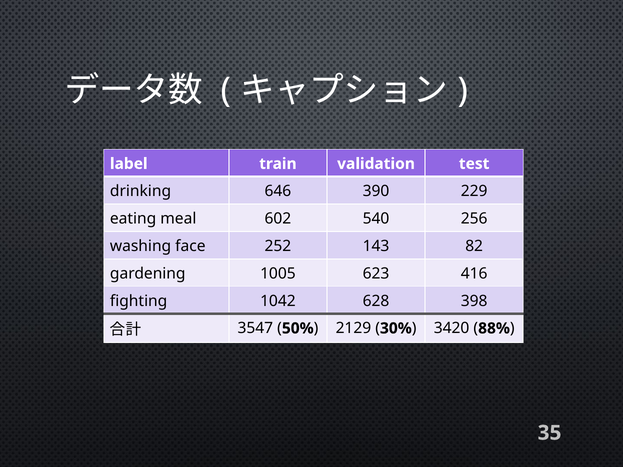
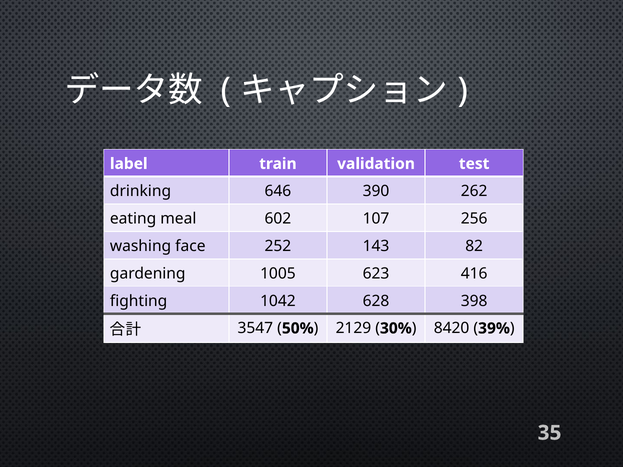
229: 229 -> 262 (474, 191)
540: 540 -> 107 (376, 219)
3420: 3420 -> 8420 (452, 329)
88%: 88% -> 39% (494, 329)
